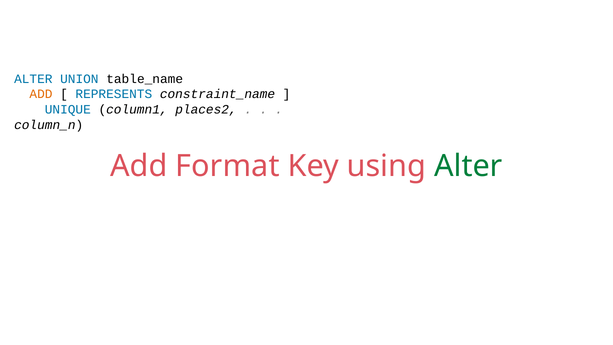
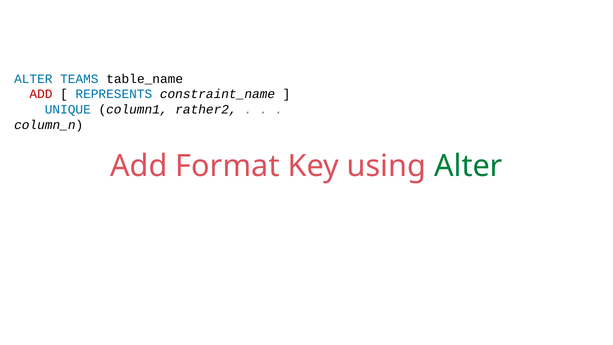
UNION: UNION -> TEAMS (79, 79)
ADD colour: orange -> red (41, 94)
places2: places2 -> rather2 (206, 110)
